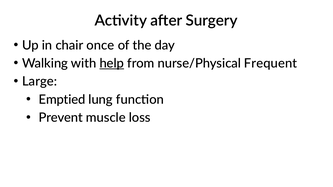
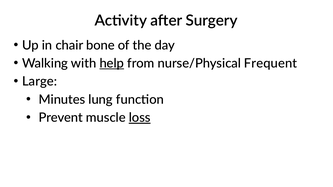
once: once -> bone (100, 45)
Emptied: Emptied -> Minutes (62, 100)
loss underline: none -> present (140, 118)
